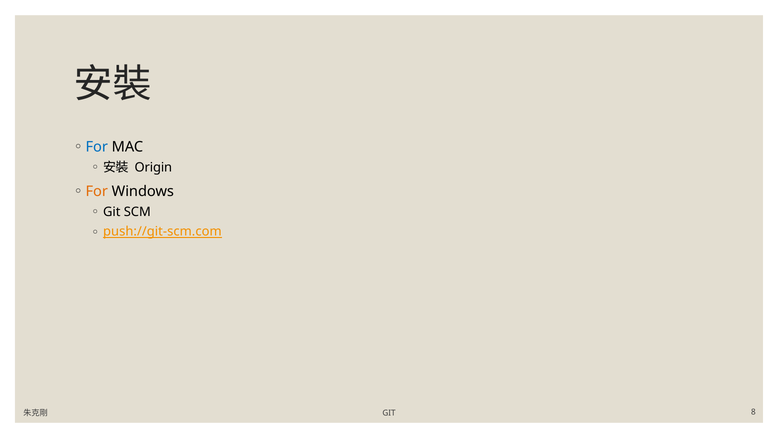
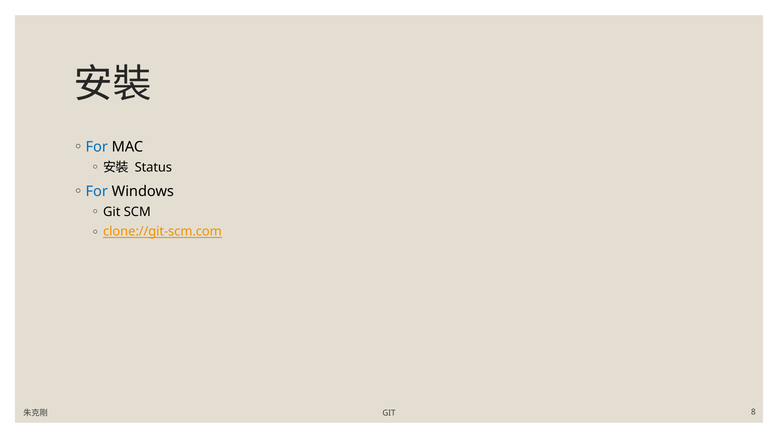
Origin: Origin -> Status (153, 167)
For colour: orange -> blue (97, 191)
push://git-scm.com: push://git-scm.com -> clone://git-scm.com (162, 231)
